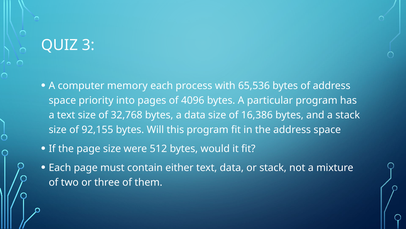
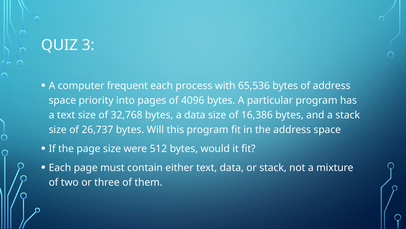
memory: memory -> frequent (127, 86)
92,155: 92,155 -> 26,737 (97, 130)
